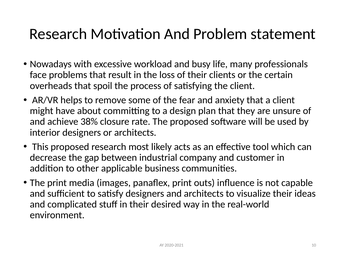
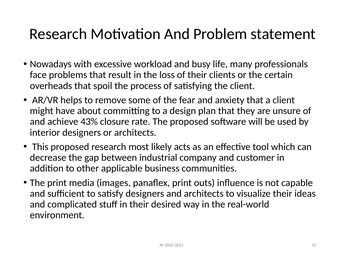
38%: 38% -> 43% (89, 122)
